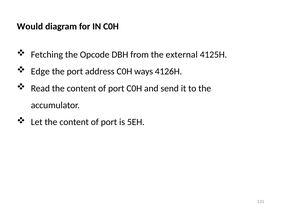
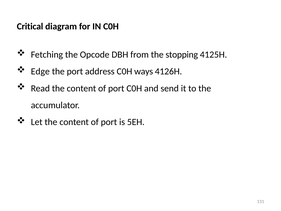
Would: Would -> Critical (30, 26)
external: external -> stopping (182, 54)
